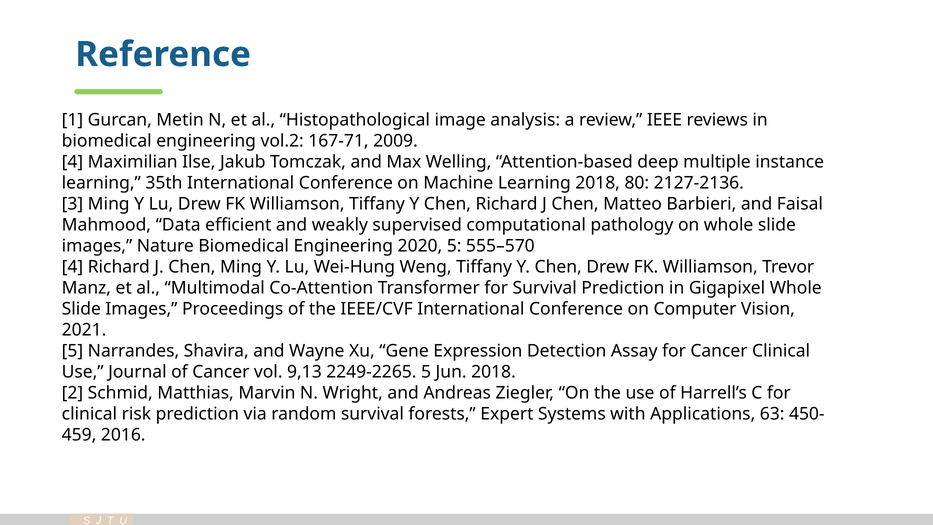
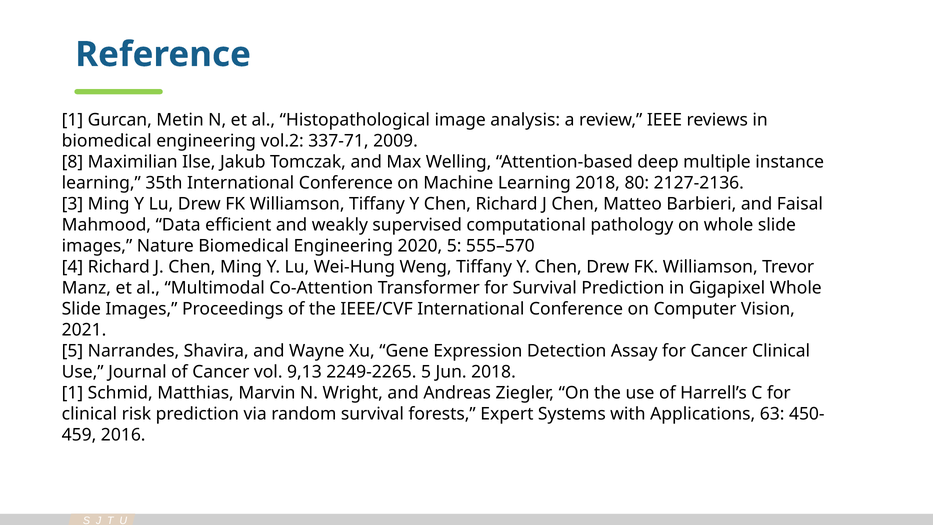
167-71: 167-71 -> 337-71 (338, 141)
4: 4 -> 8 (72, 162)
2: 2 -> 1 (72, 393)
